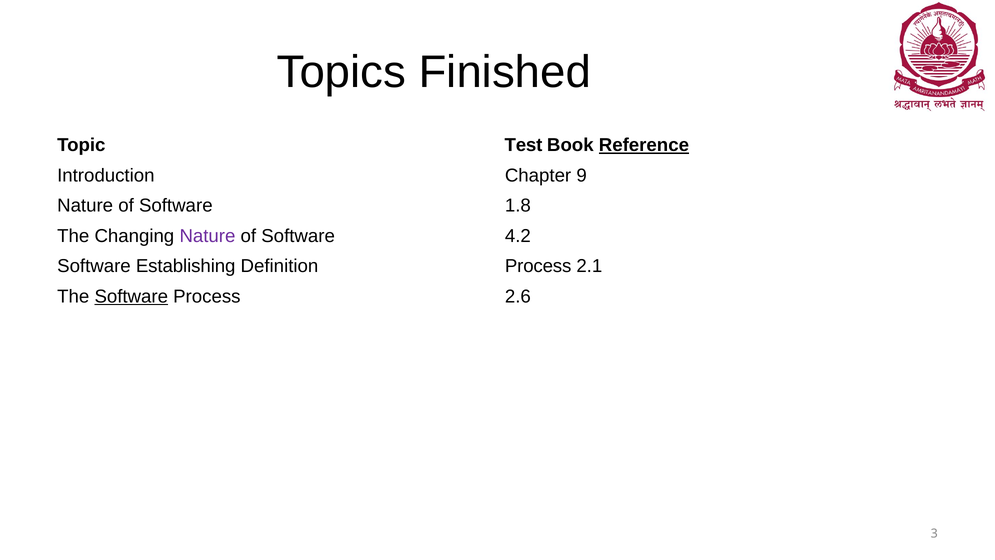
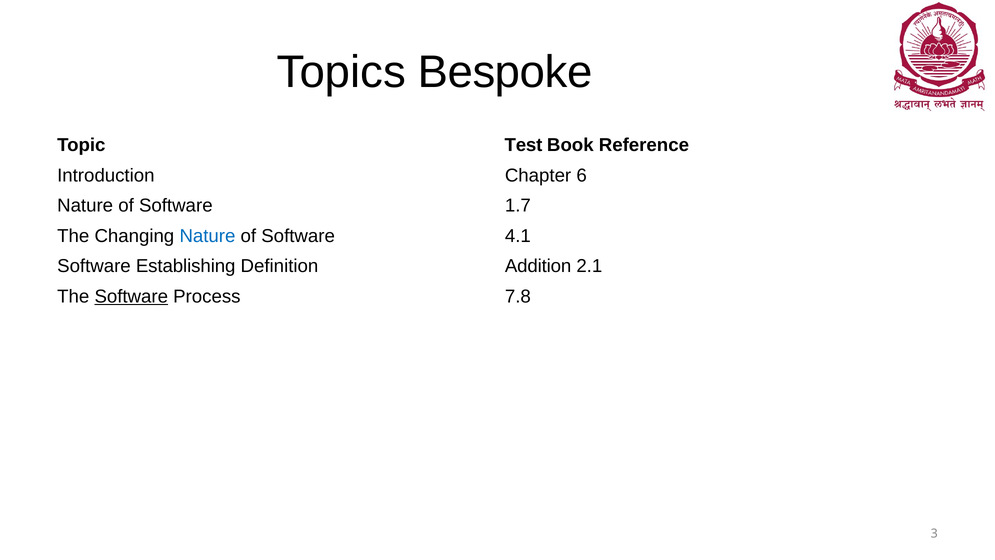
Finished: Finished -> Bespoke (505, 72)
Reference underline: present -> none (644, 145)
9: 9 -> 6 (582, 175)
1.8: 1.8 -> 1.7 (518, 206)
Nature colour: purple -> blue (207, 236)
4.2: 4.2 -> 4.1 (518, 236)
Definition Process: Process -> Addition (538, 266)
2.6: 2.6 -> 7.8 (518, 296)
